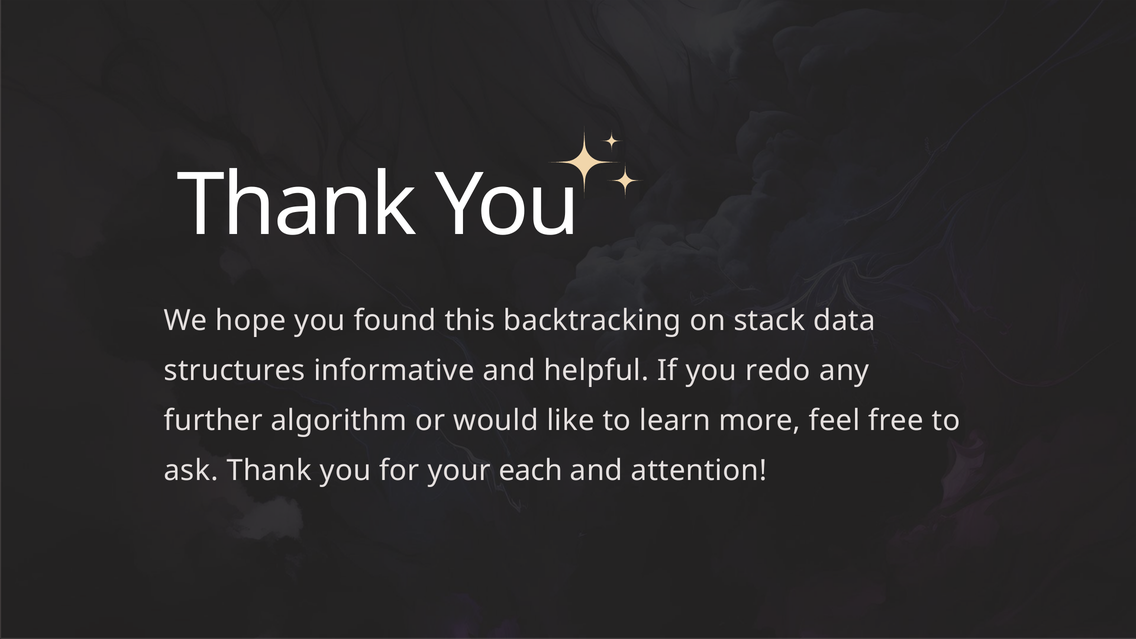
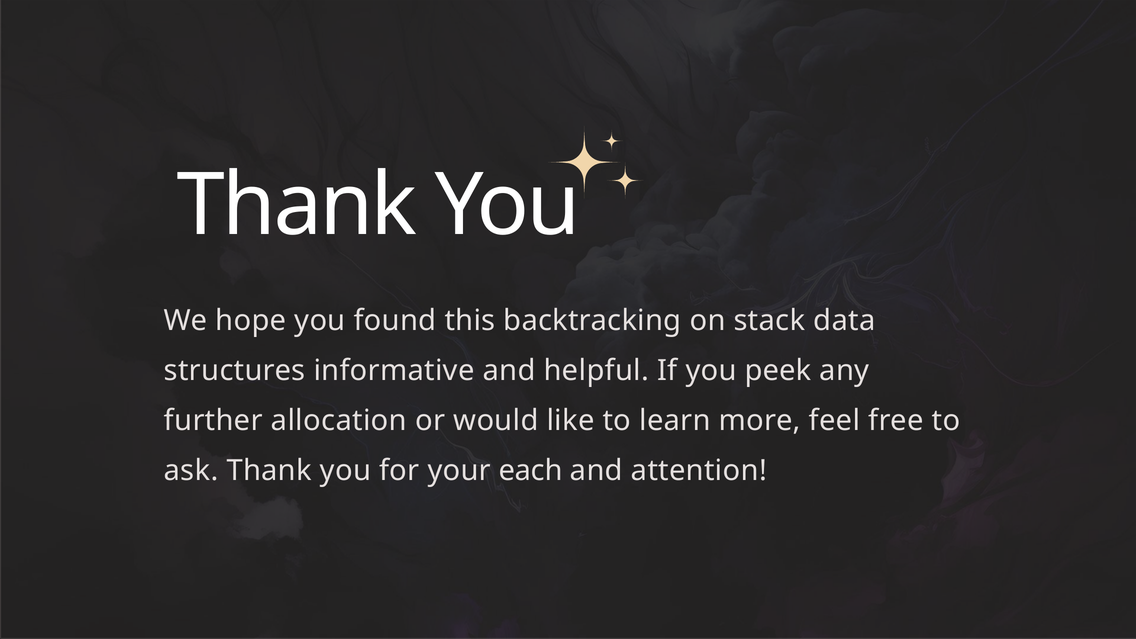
redo: redo -> peek (778, 371)
algorithm: algorithm -> allocation (339, 420)
